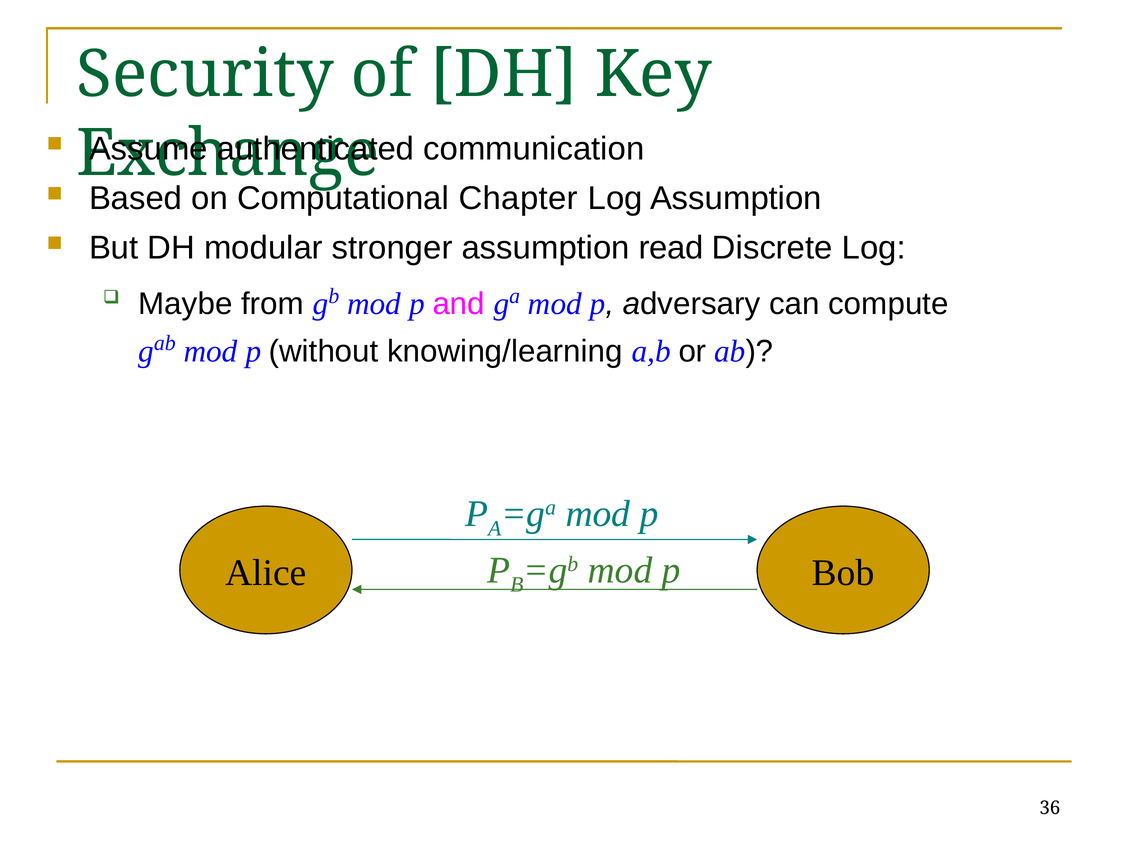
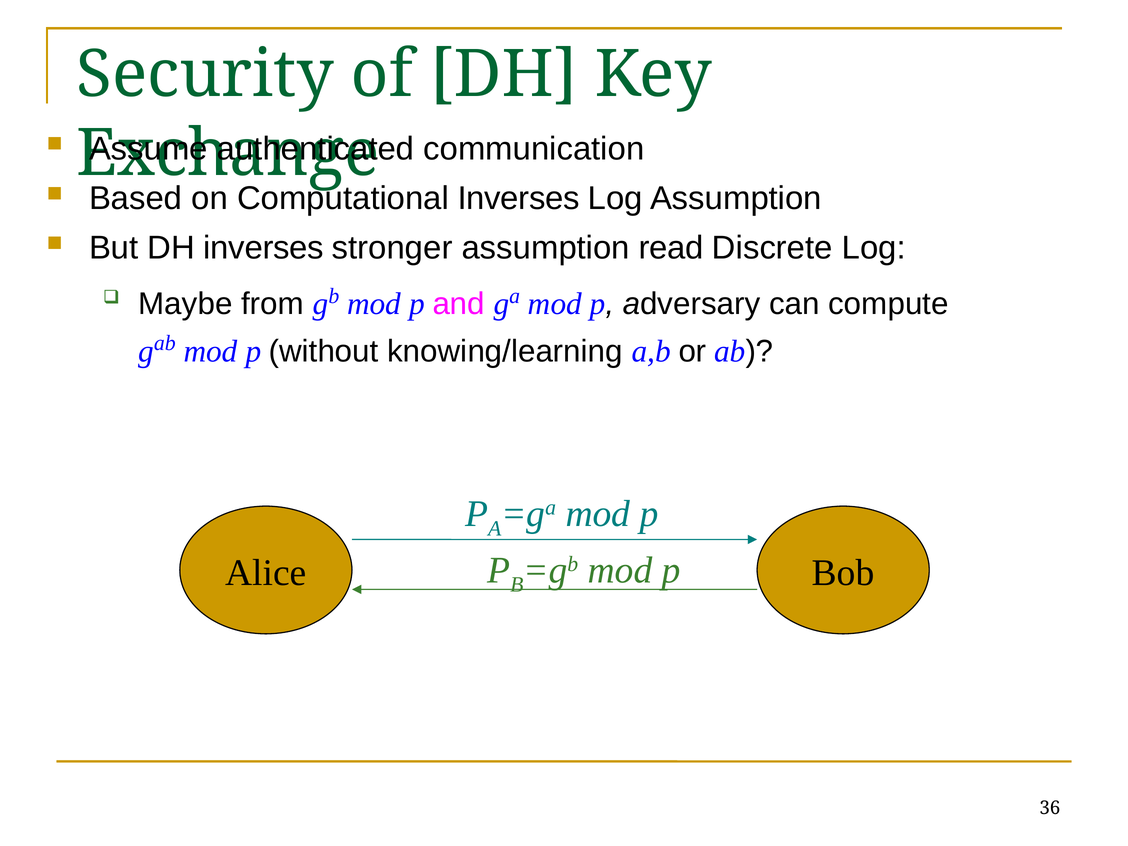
Chapter: Chapter -> Inverses (519, 198)
DH modular: modular -> inverses (264, 248)
